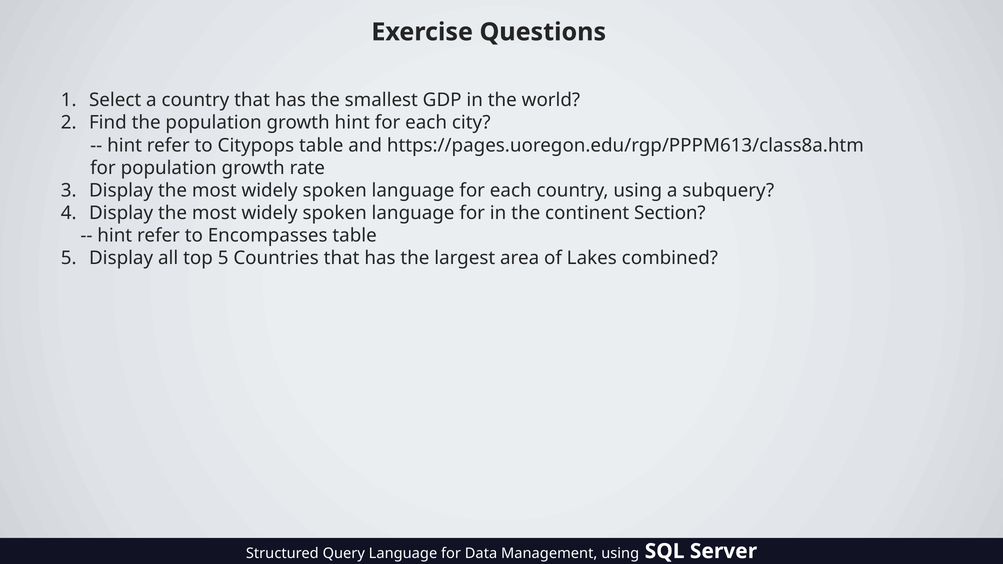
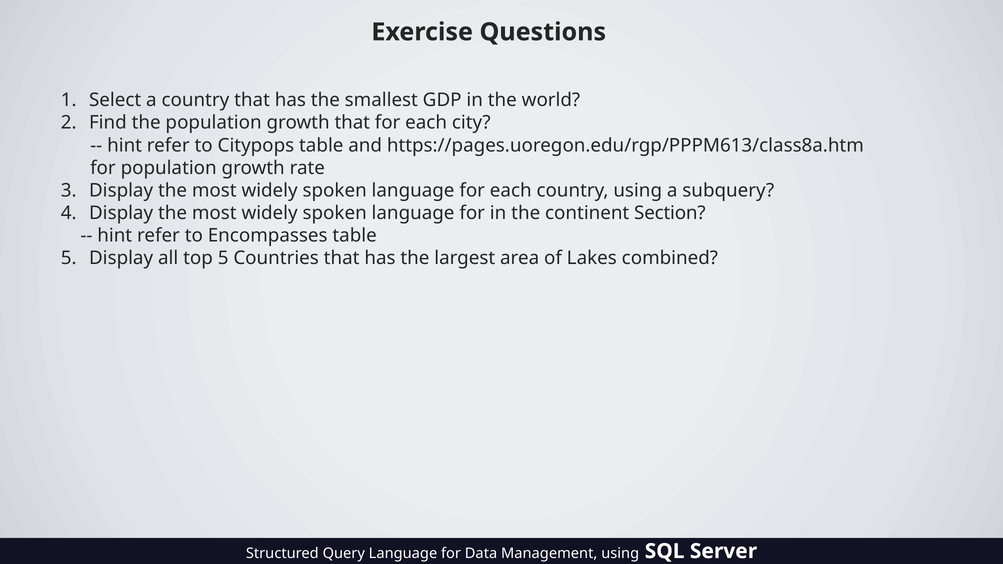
growth hint: hint -> that (352, 123)
